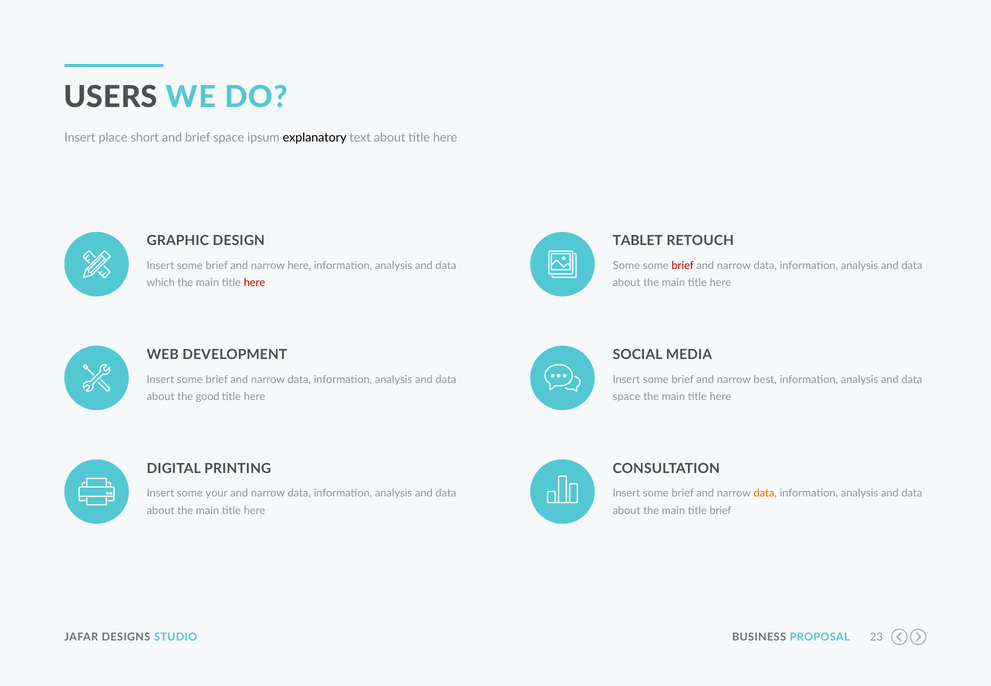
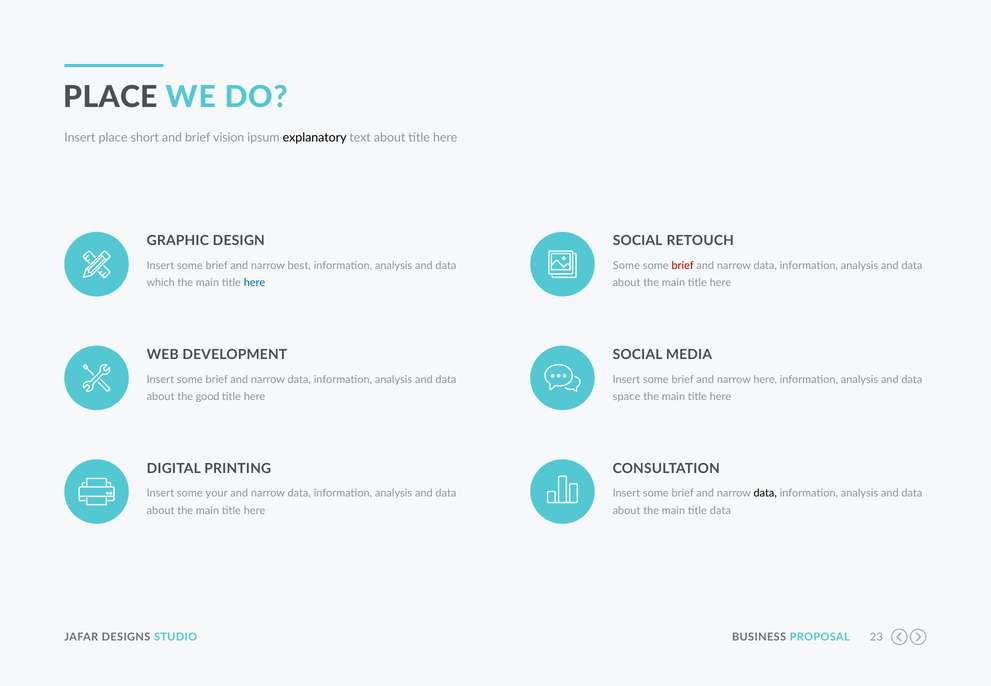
USERS: USERS -> PLACE (111, 97)
brief space: space -> vision (229, 138)
TABLET: TABLET -> SOCIAL (638, 241)
narrow here: here -> best (299, 265)
here colour: red -> blue (255, 283)
narrow best: best -> here (765, 380)
data colour: orange -> black (765, 493)
title brief: brief -> data (720, 511)
